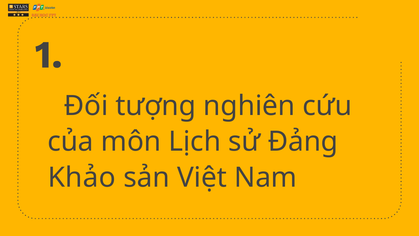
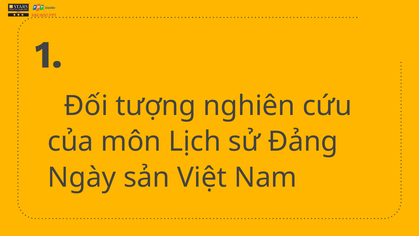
Khảo: Khảo -> Ngày (82, 177)
